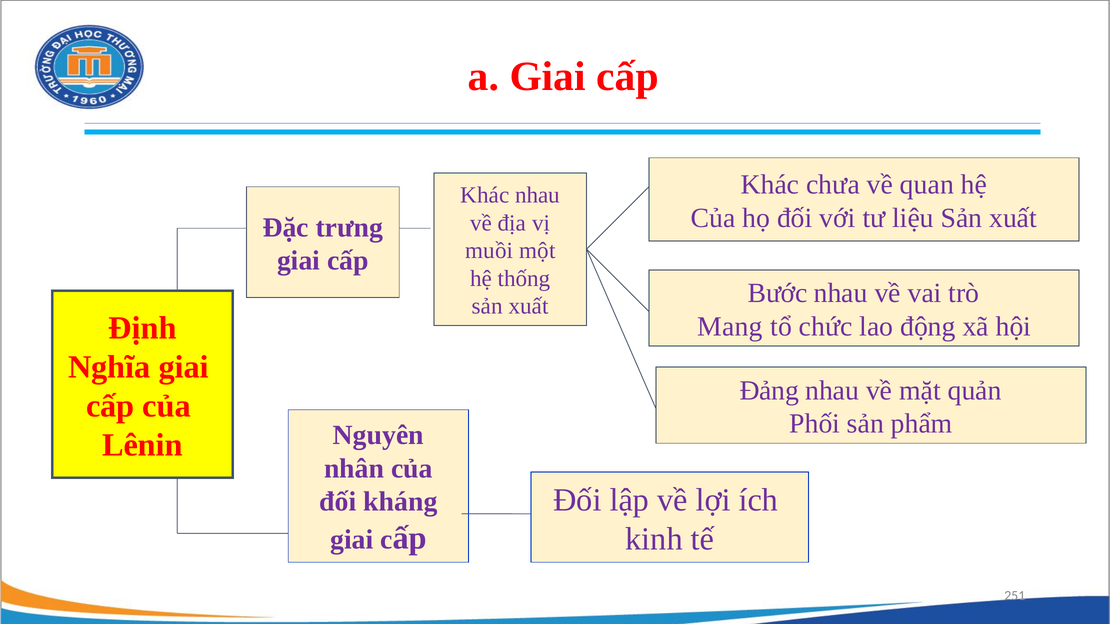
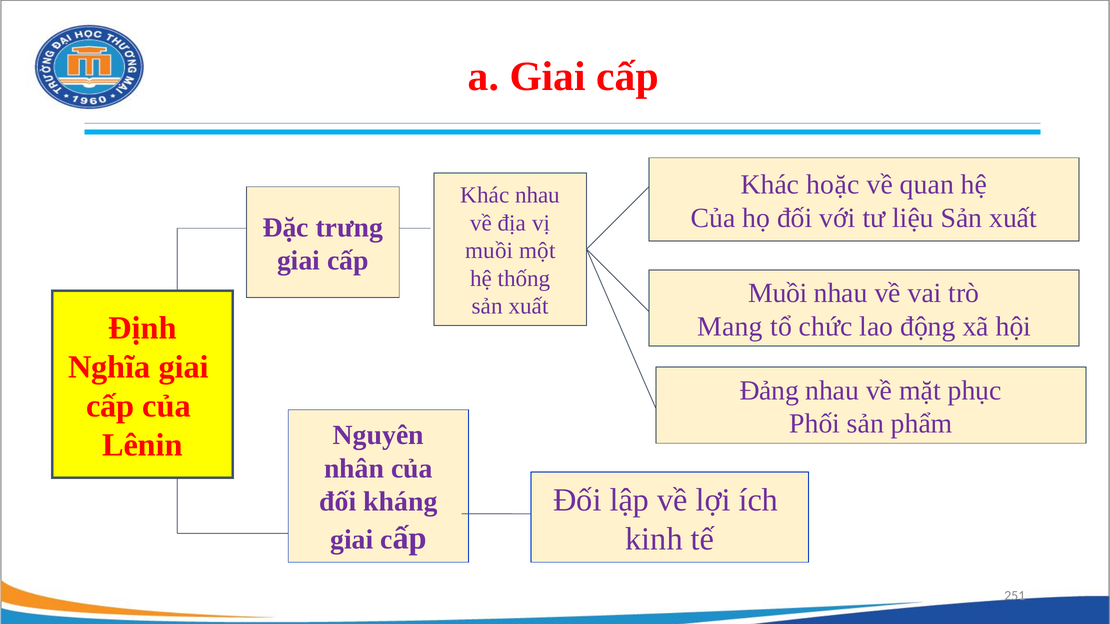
chưa: chưa -> hoặc (833, 185)
Bước: Bước -> Muồi (778, 293)
quản: quản -> phục (975, 391)
